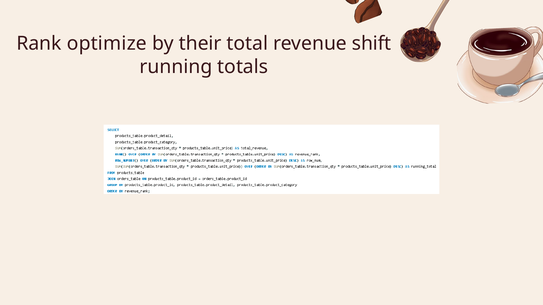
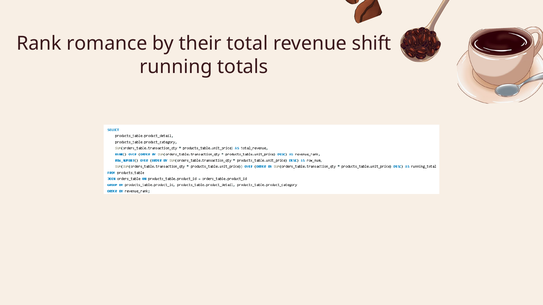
optimize: optimize -> romance (107, 44)
